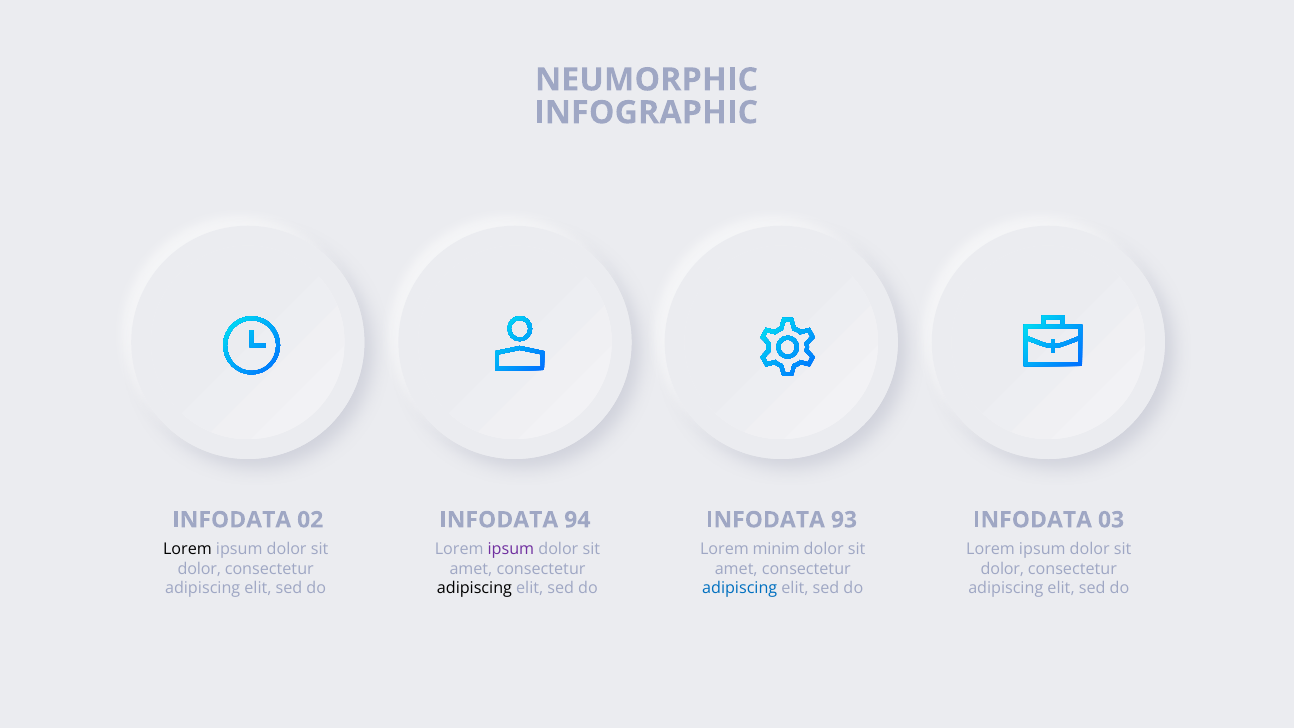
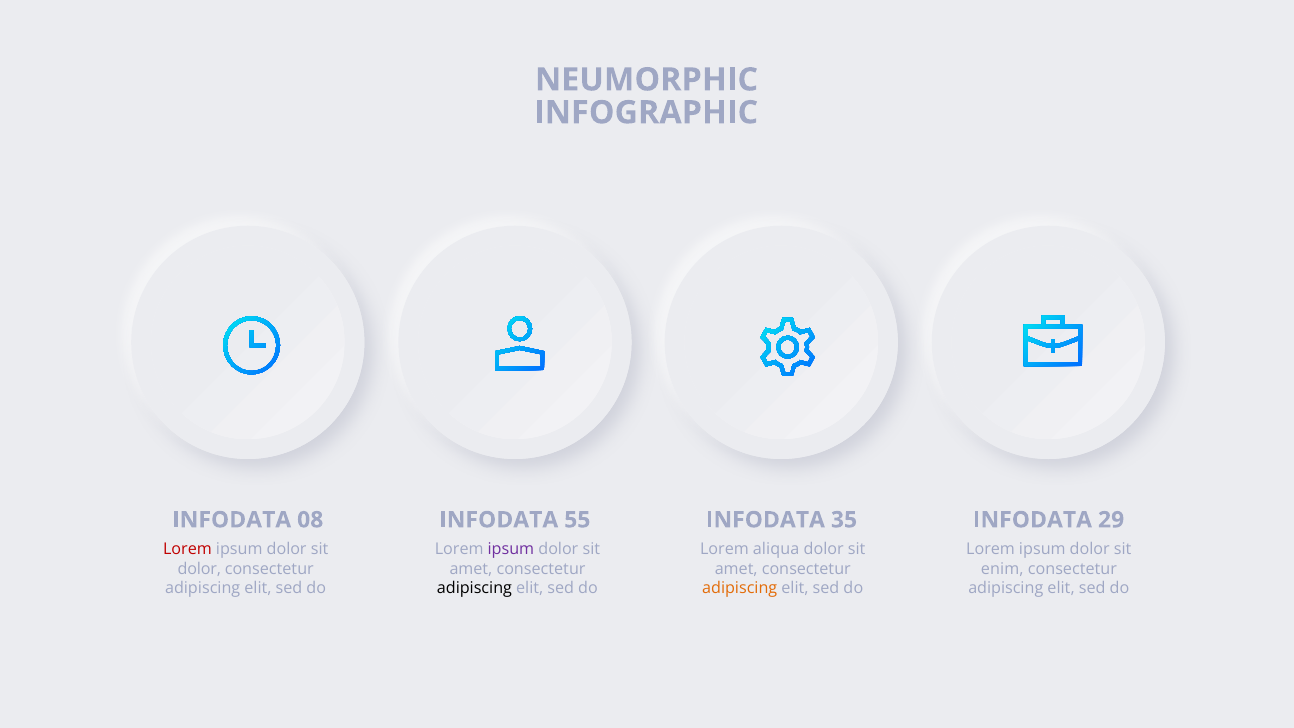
02: 02 -> 08 (310, 520)
94: 94 -> 55 (577, 520)
93: 93 -> 35 (844, 520)
03: 03 -> 29 (1111, 520)
Lorem colour: black -> red (187, 549)
minim: minim -> aliqua (776, 549)
dolor: dolor -> enim (1002, 569)
adipiscing colour: blue -> orange (740, 588)
